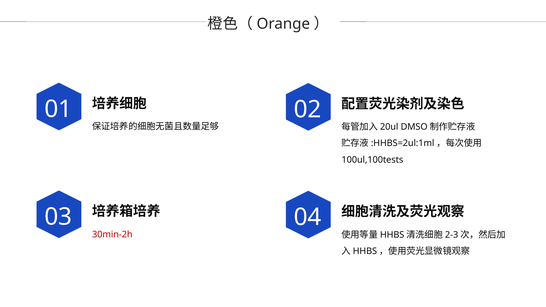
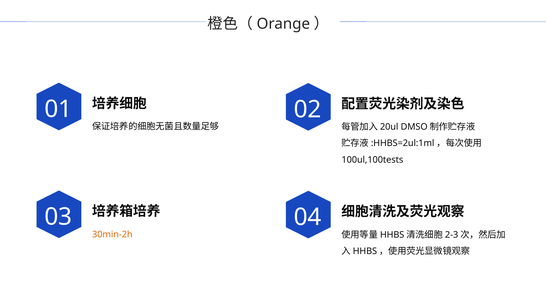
30min-2h colour: red -> orange (112, 235)
